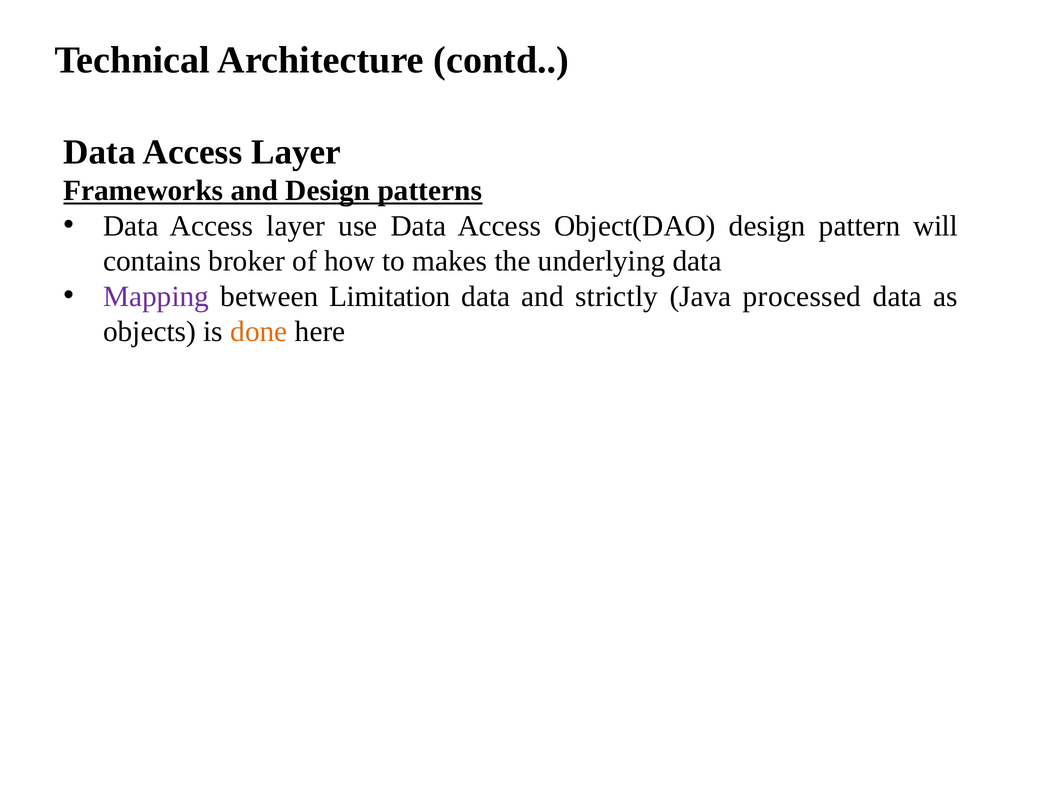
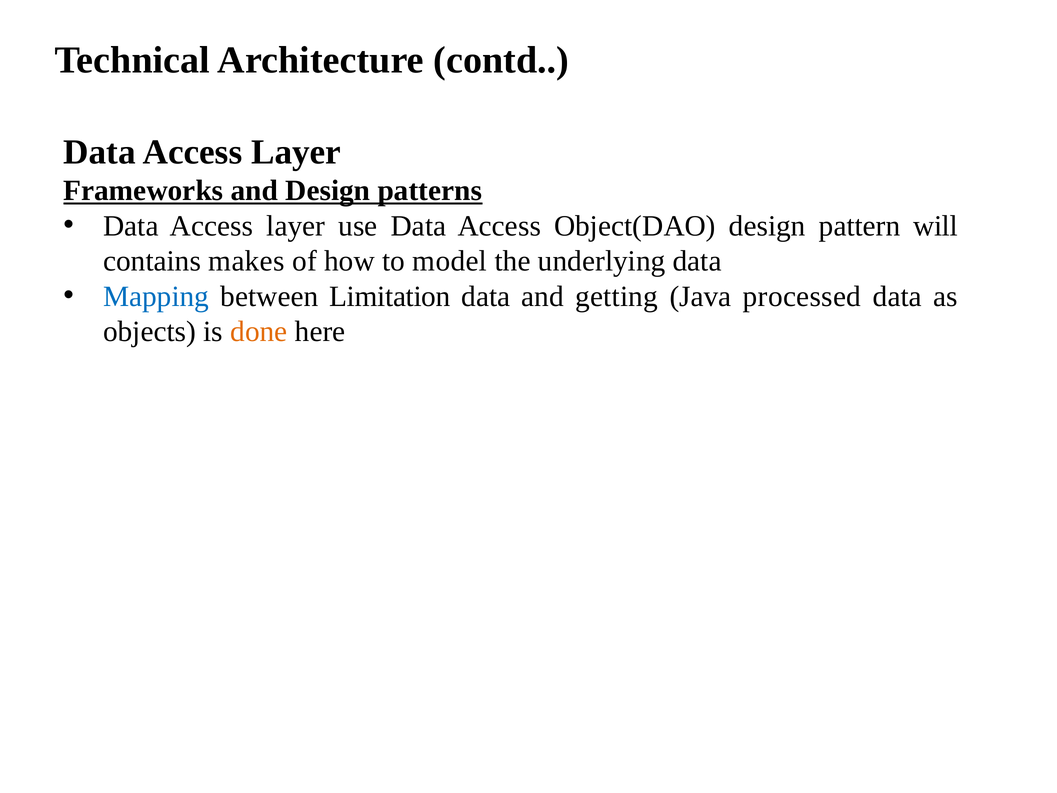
broker: broker -> makes (247, 261)
makes: makes -> model (450, 261)
Mapping colour: purple -> blue (156, 296)
strictly: strictly -> getting (617, 296)
